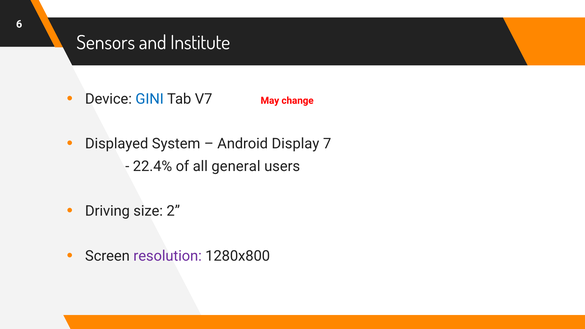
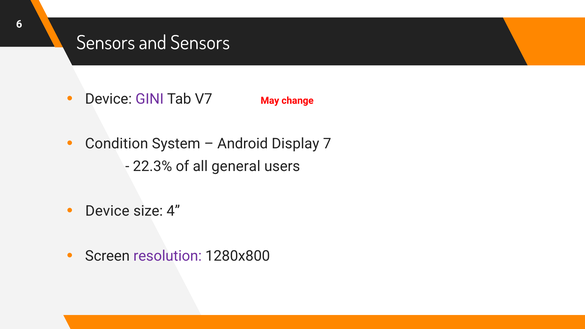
and Institute: Institute -> Sensors (200, 43)
GINI colour: blue -> purple (150, 99)
Displayed: Displayed -> Condition (117, 144)
22.4%: 22.4% -> 22.3% (153, 166)
Driving: Driving -> Device (107, 211)
2: 2 -> 4 (173, 211)
